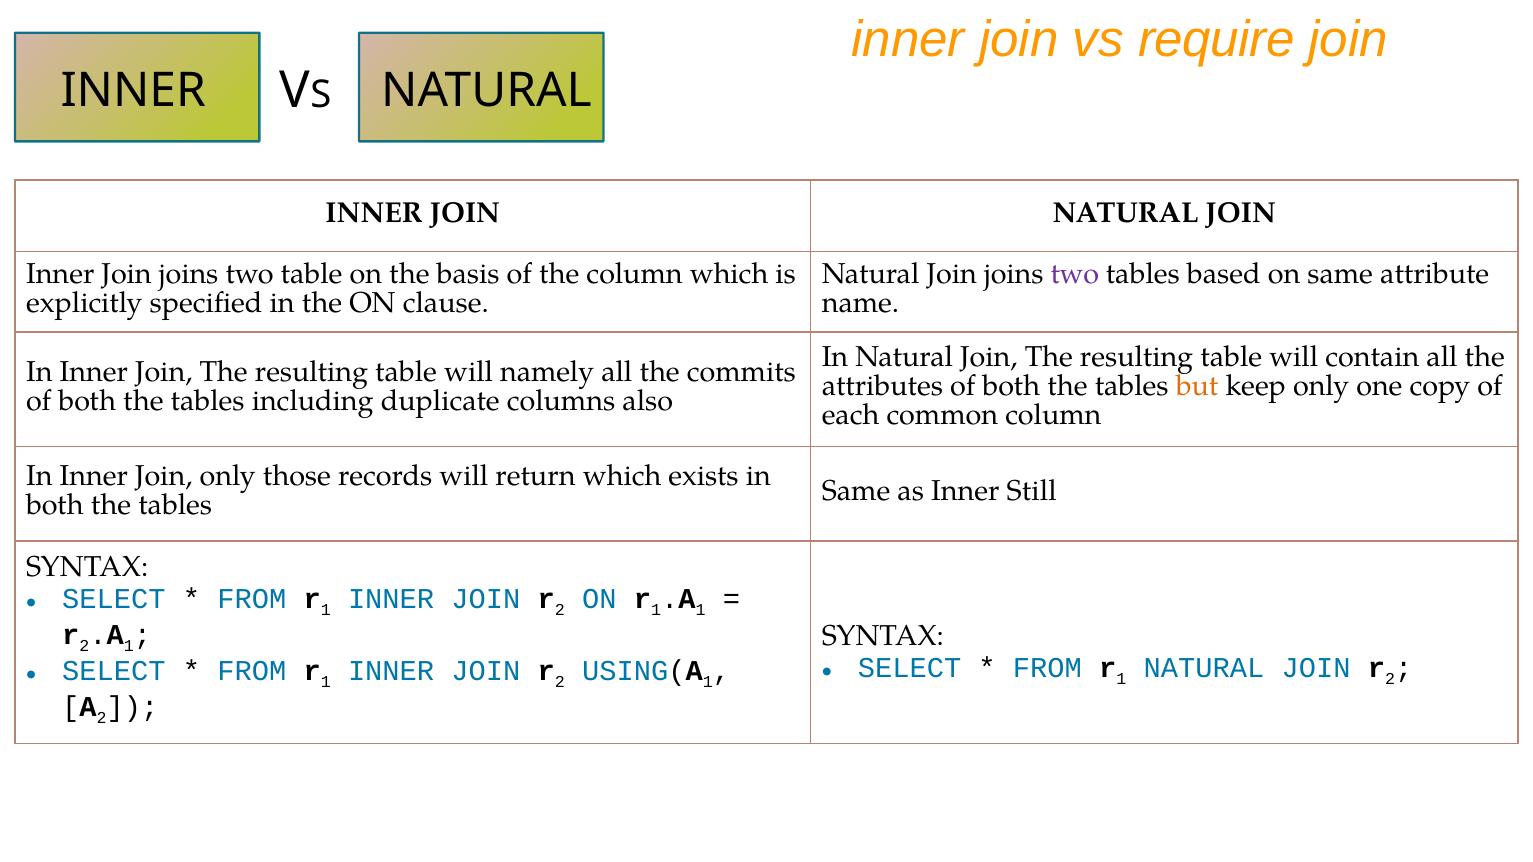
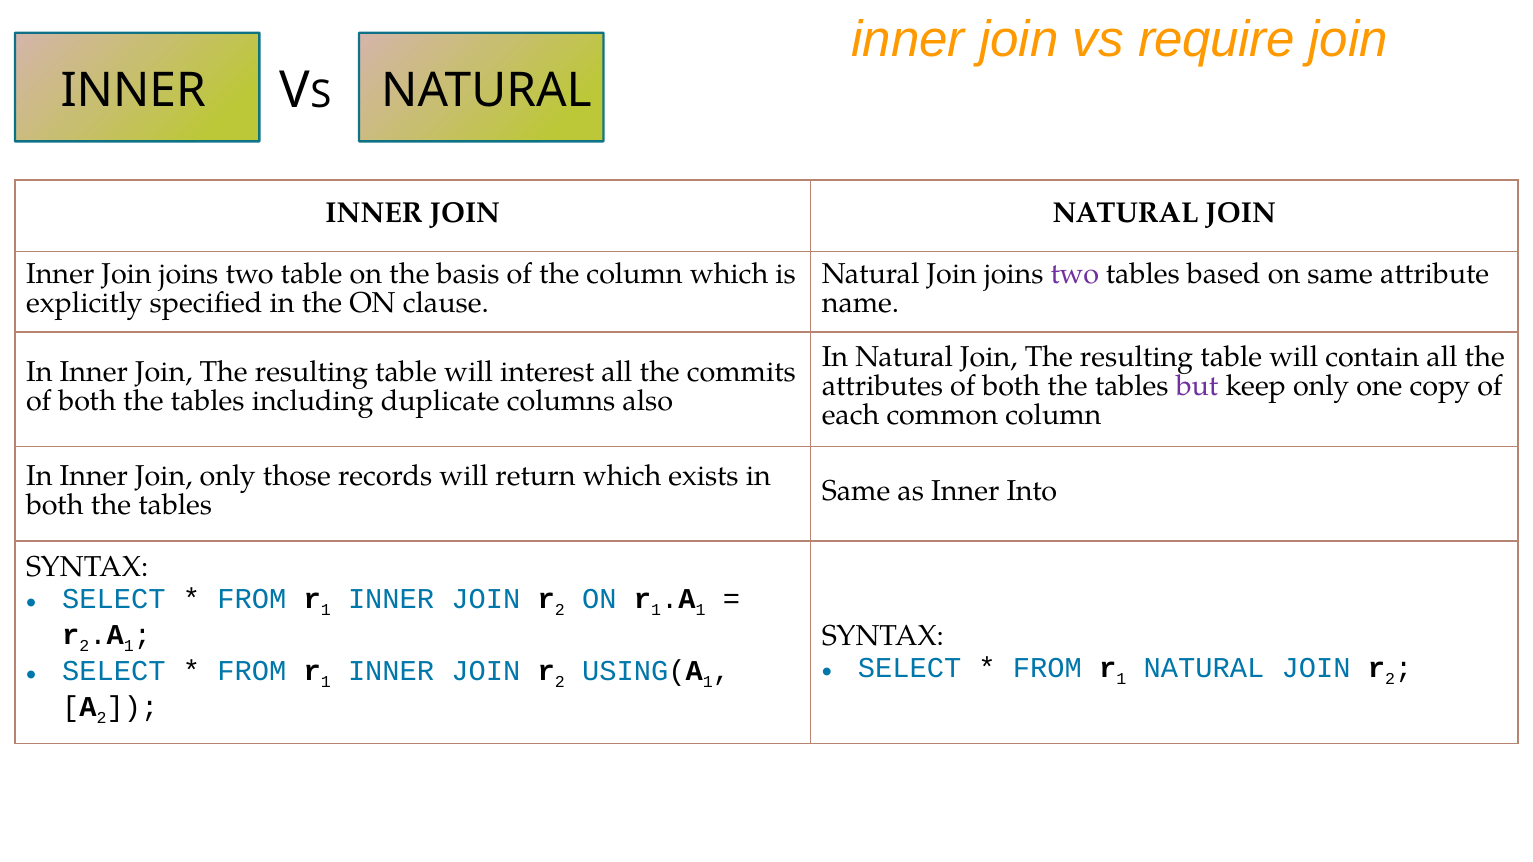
namely: namely -> interest (547, 372)
but colour: orange -> purple (1197, 386)
Still: Still -> Into (1032, 491)
